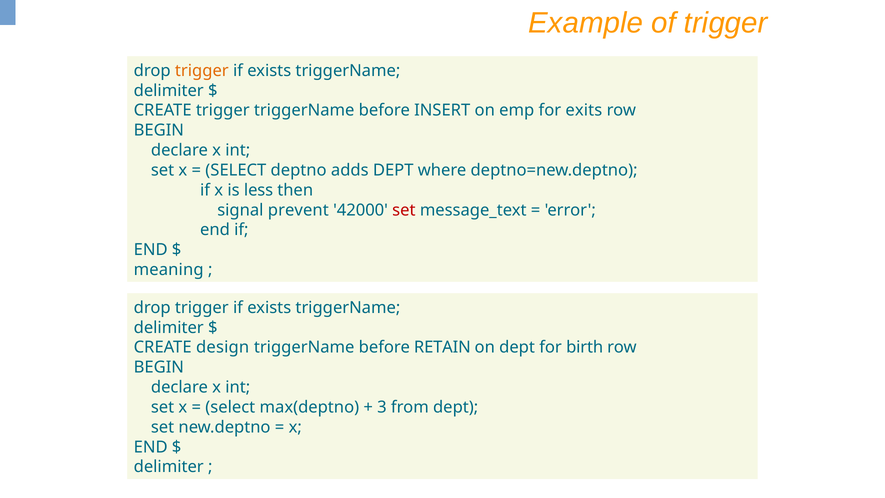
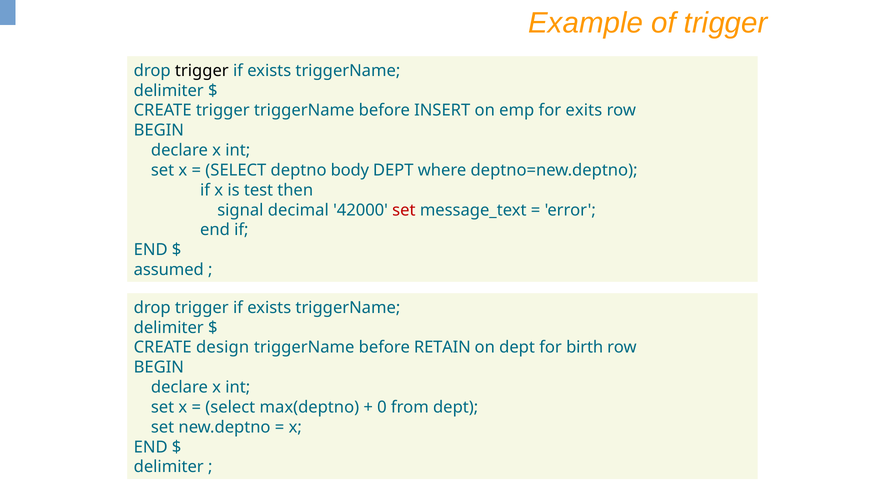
trigger colour: orange -> black (202, 71)
adds: adds -> body (350, 170)
less: less -> test (259, 190)
prevent: prevent -> decimal (298, 210)
meaning: meaning -> assumed (169, 270)
3: 3 -> 0 (382, 407)
